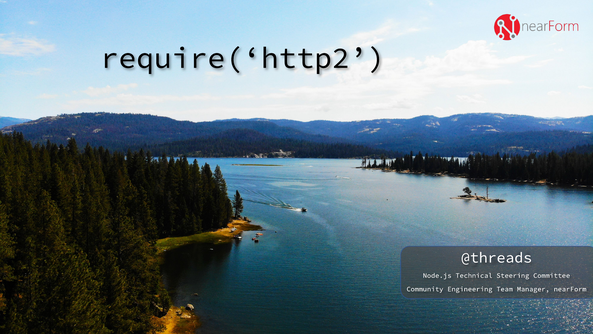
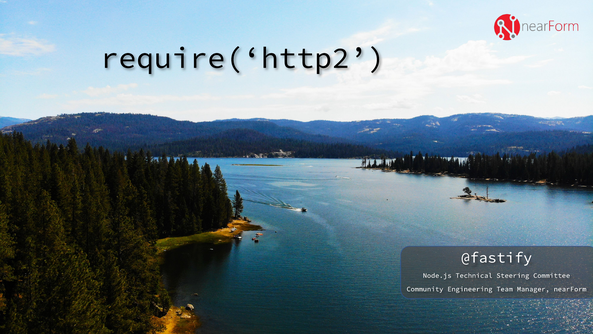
@threads: @threads -> @fastify (497, 257)
